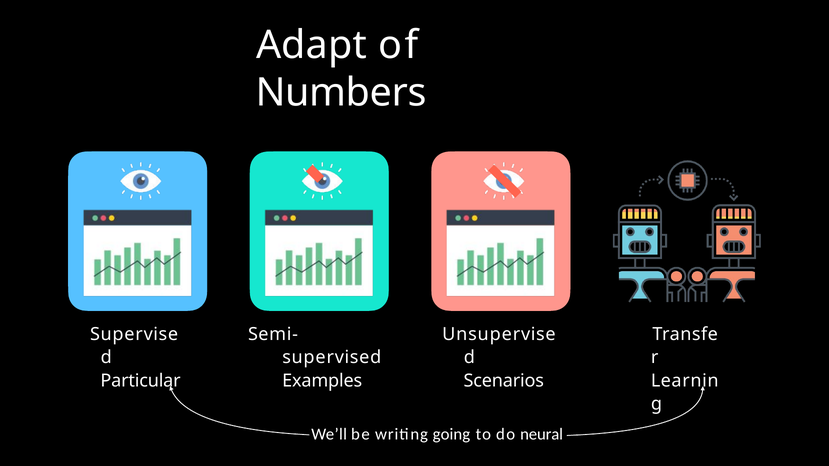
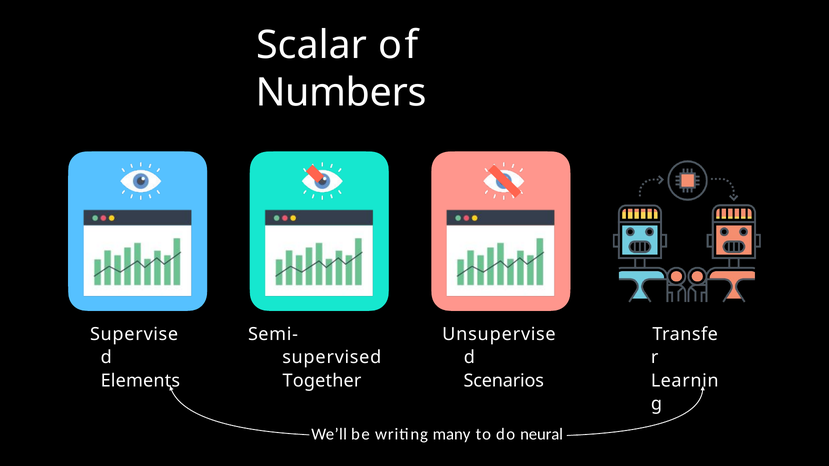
Adapt: Adapt -> Scalar (312, 45)
Particular: Particular -> Elements (140, 381)
Examples: Examples -> Together (322, 381)
going: going -> many (452, 434)
